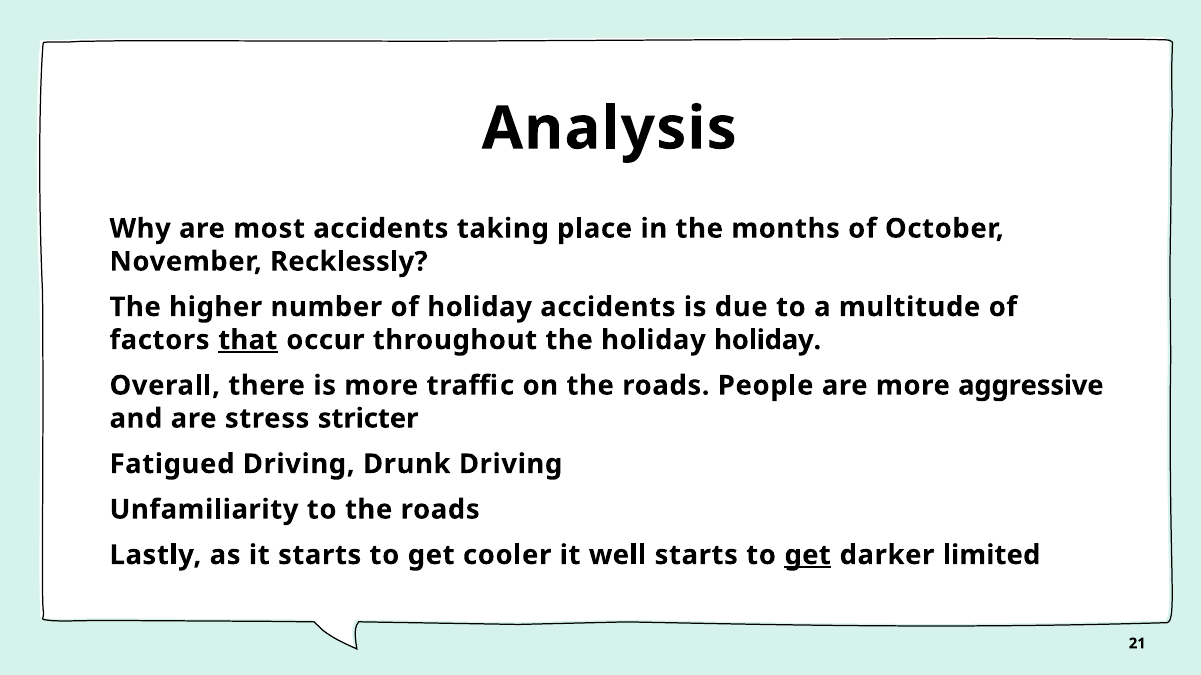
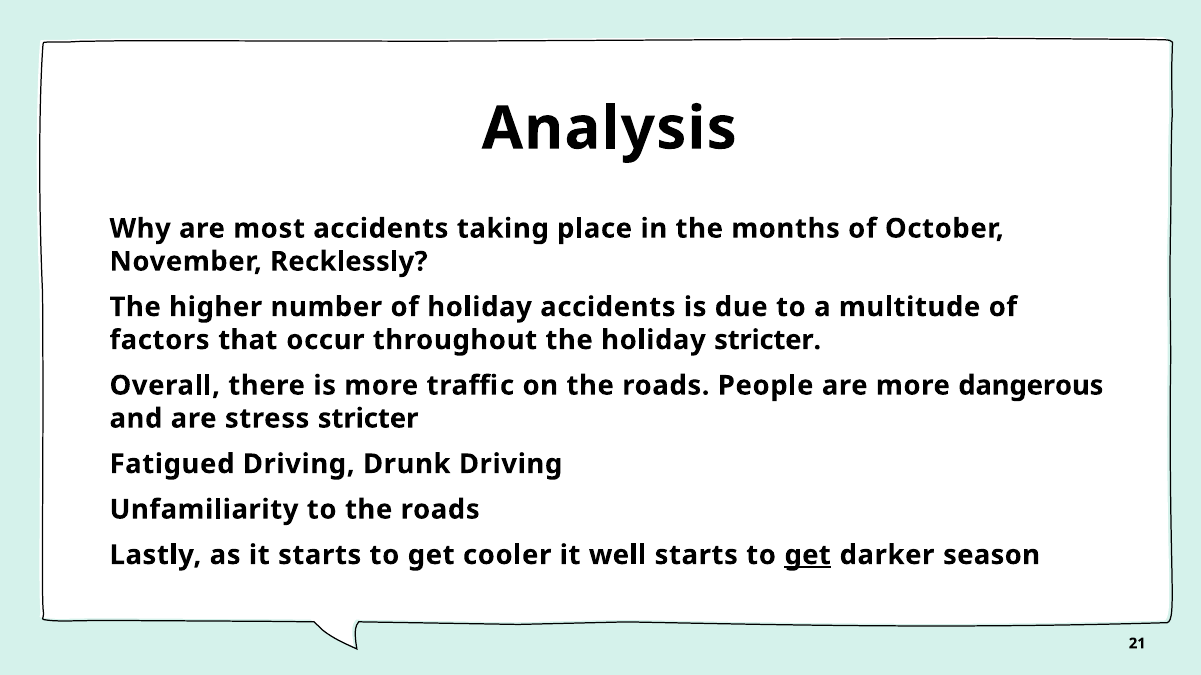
that underline: present -> none (248, 340)
holiday holiday: holiday -> stricter (768, 340)
aggressive: aggressive -> dangerous (1031, 386)
limited: limited -> season (992, 555)
